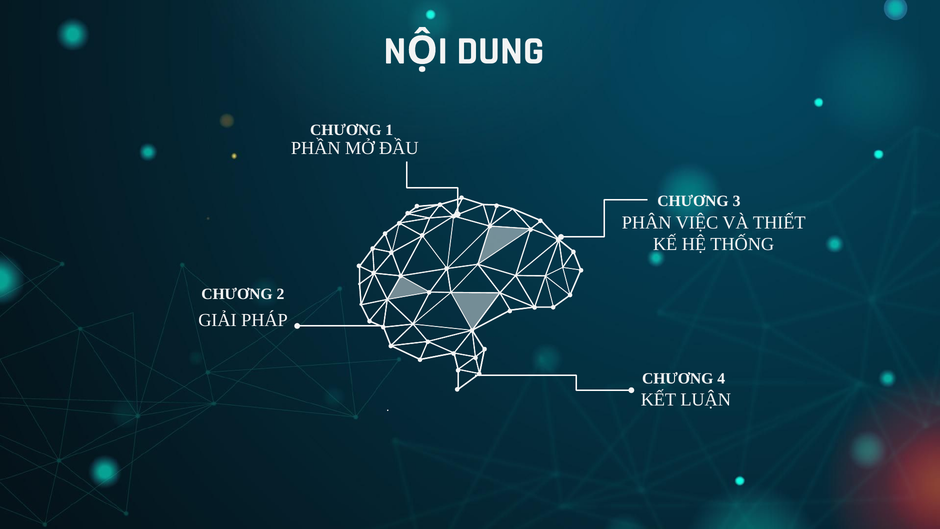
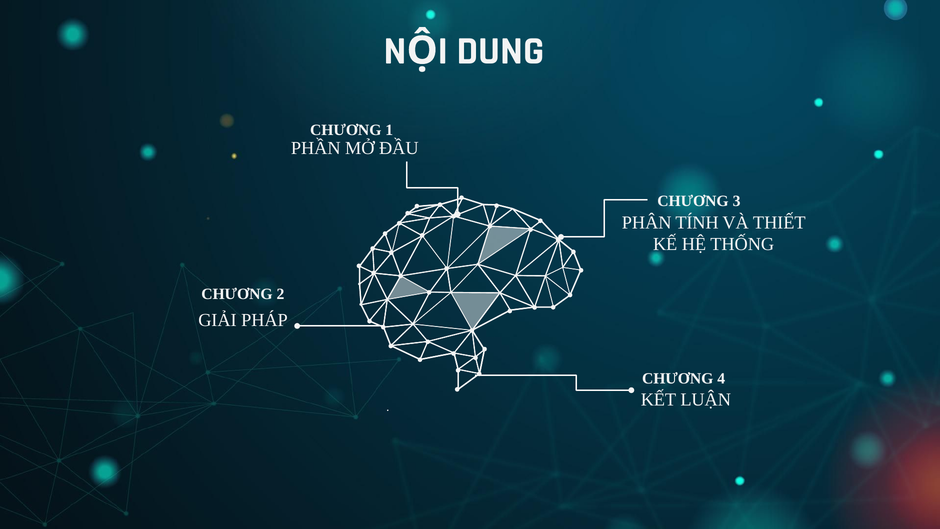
VIỆC: VIỆC -> TÍNH (697, 222)
